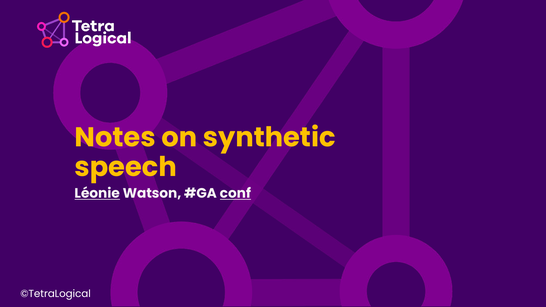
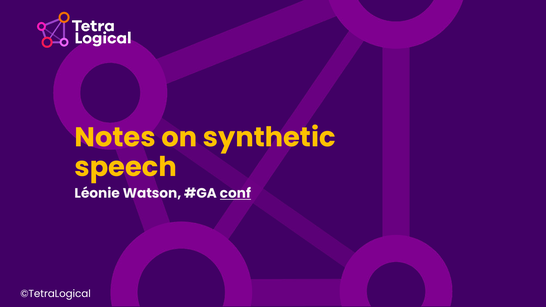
Léonie underline: present -> none (97, 193)
